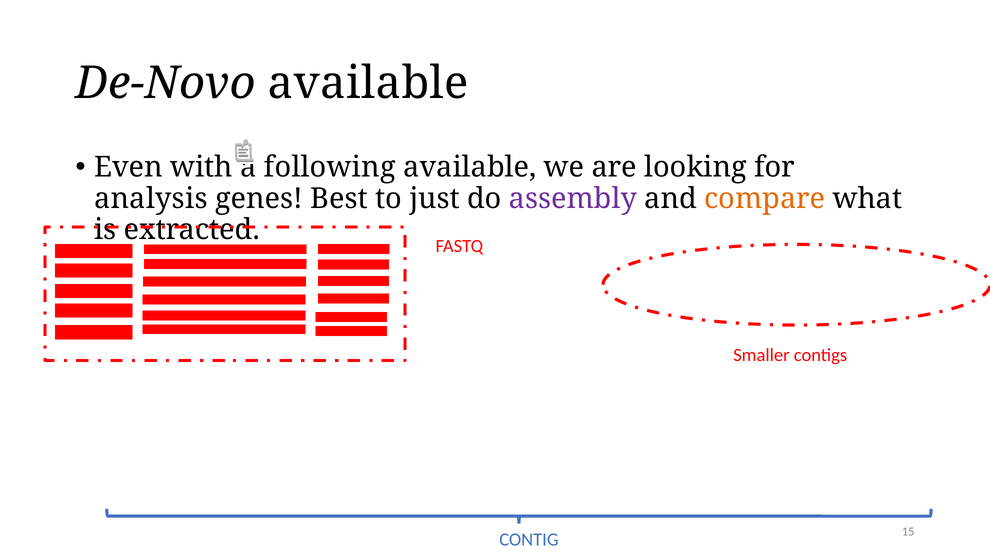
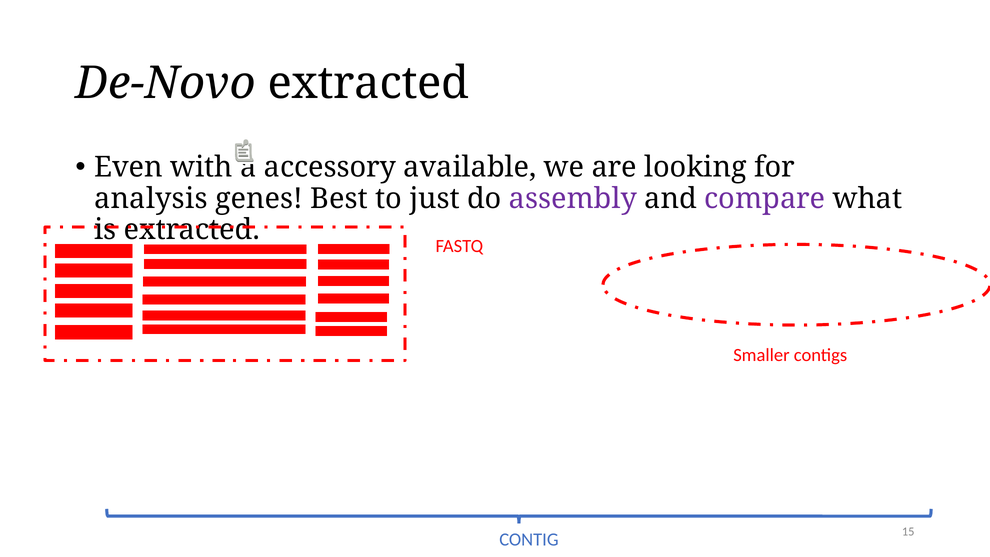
De-Novo available: available -> extracted (368, 83)
following: following -> accessory (330, 167)
compare colour: orange -> purple (765, 199)
